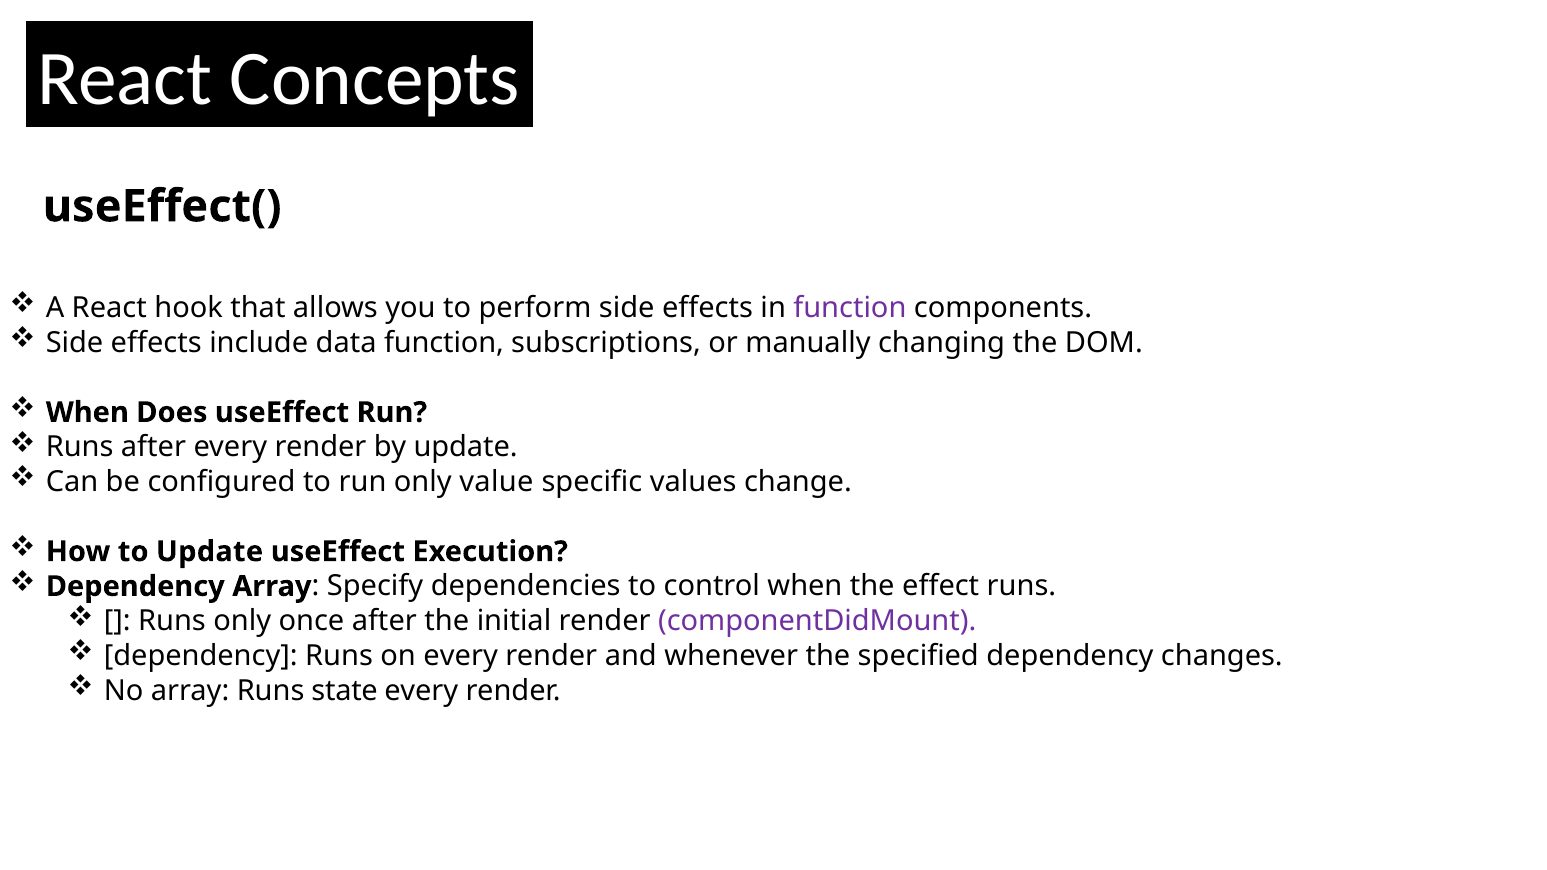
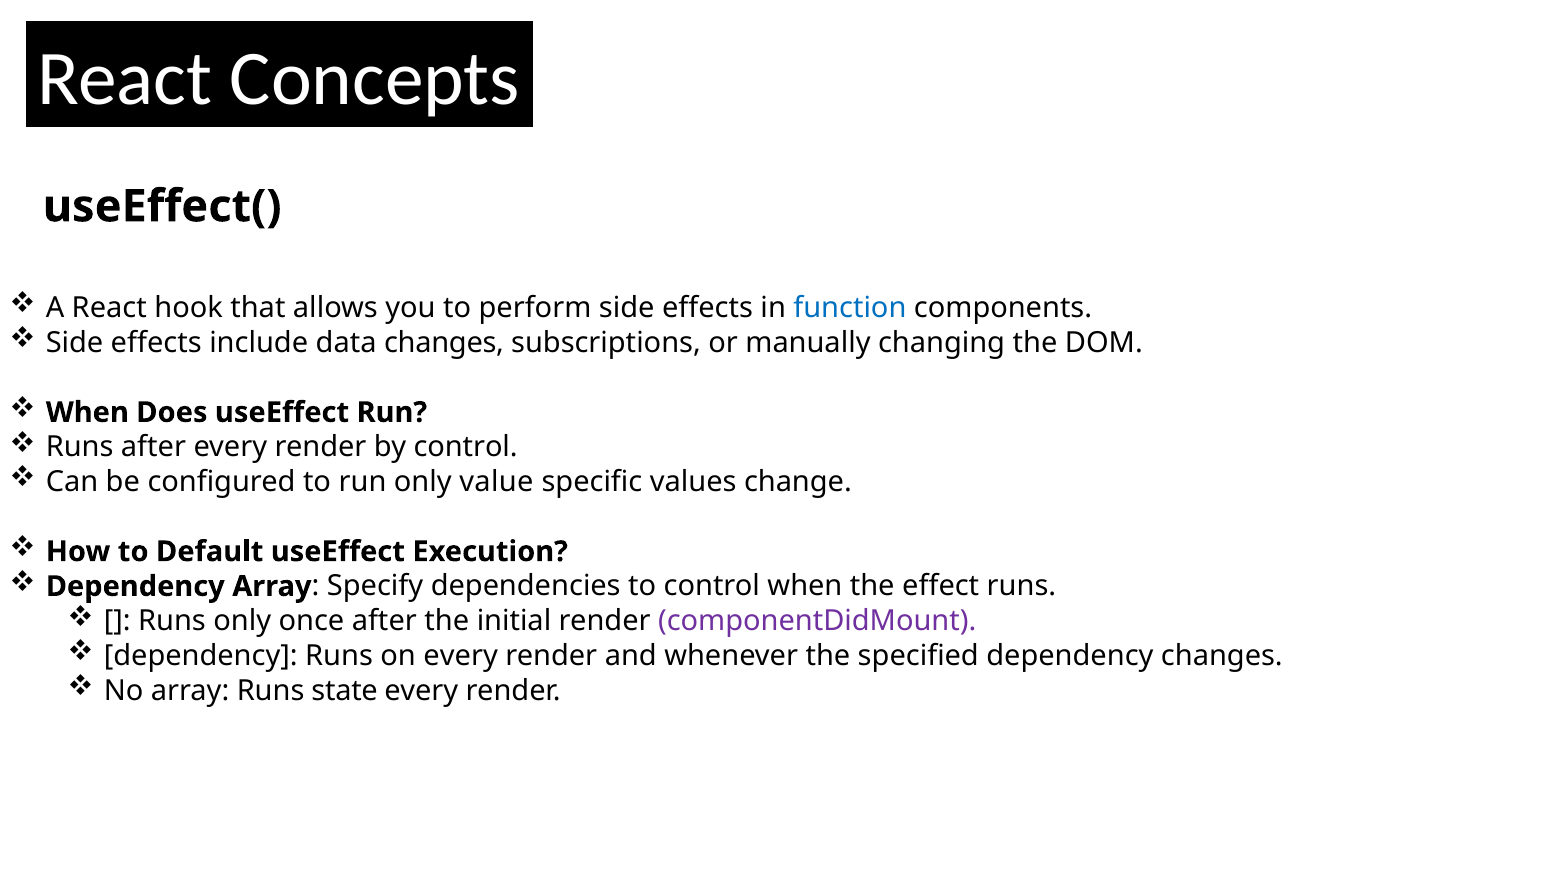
function colour: purple -> blue (850, 308)
data function: function -> changes (444, 343)
by update: update -> control (466, 447)
to Update: Update -> Default (210, 552)
